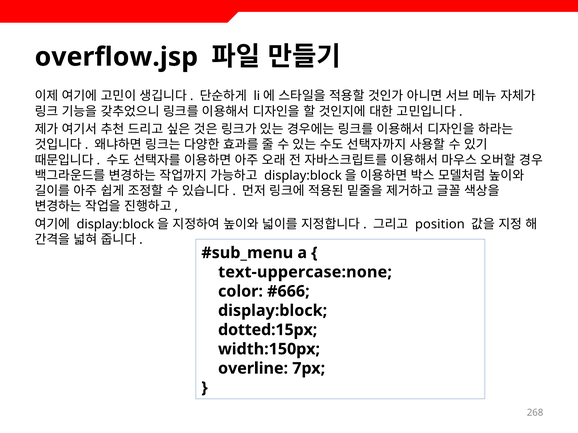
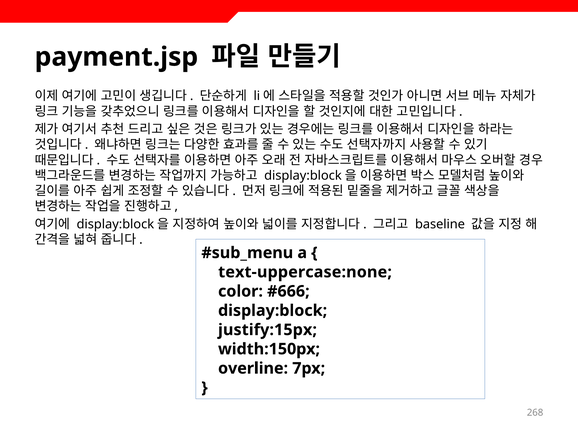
overflow.jsp: overflow.jsp -> payment.jsp (116, 57)
position: position -> baseline (440, 224)
dotted:15px: dotted:15px -> justify:15px (268, 330)
